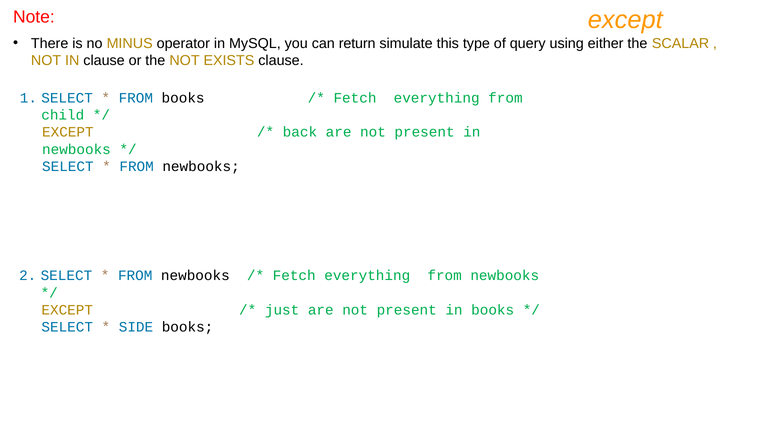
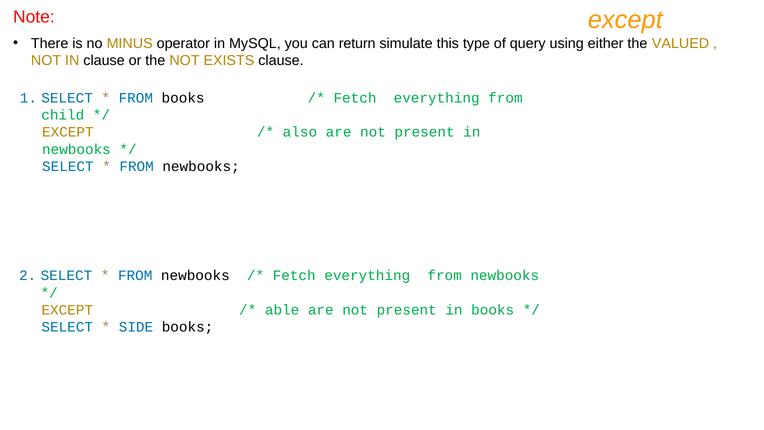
SCALAR: SCALAR -> VALUED (681, 43)
back: back -> also (300, 132)
just: just -> able (282, 310)
